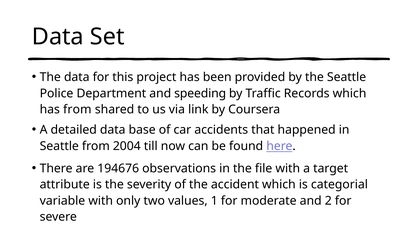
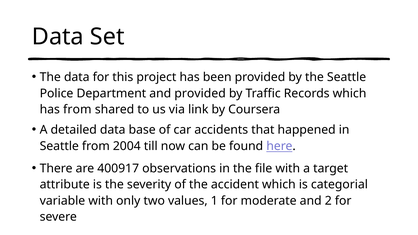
and speeding: speeding -> provided (200, 93)
194676: 194676 -> 400917 (118, 169)
